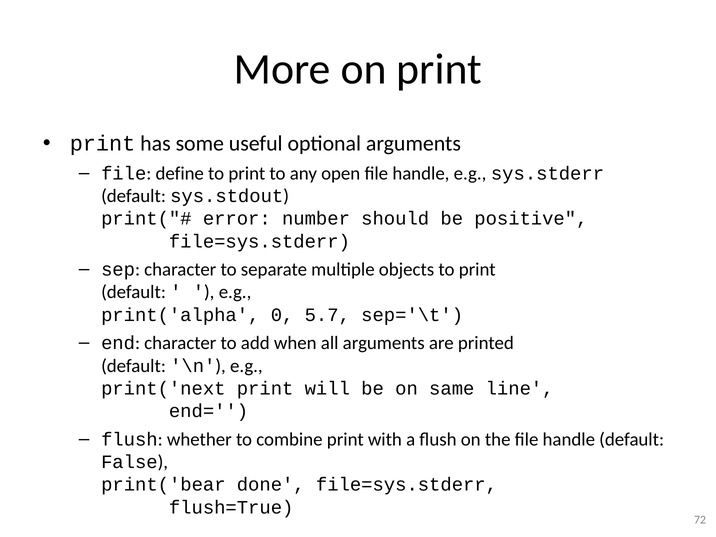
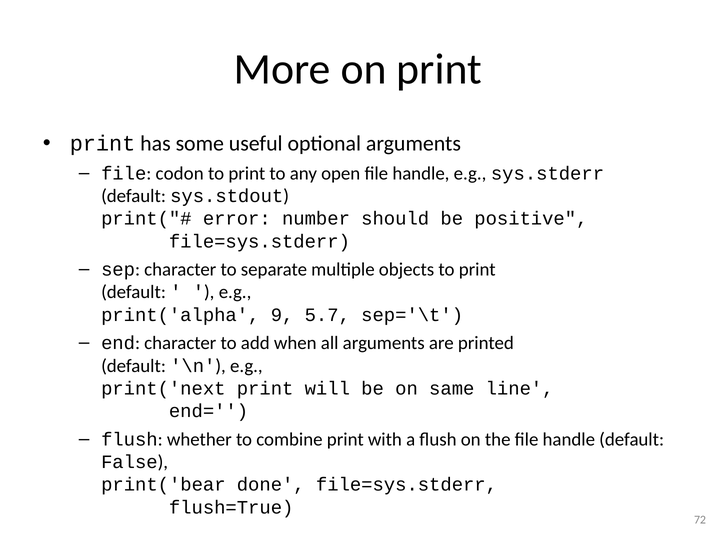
define: define -> codon (180, 173)
0: 0 -> 9 (282, 315)
